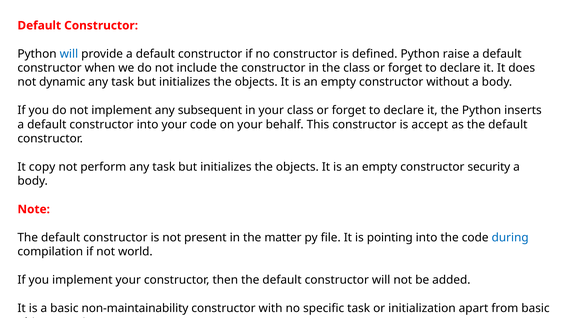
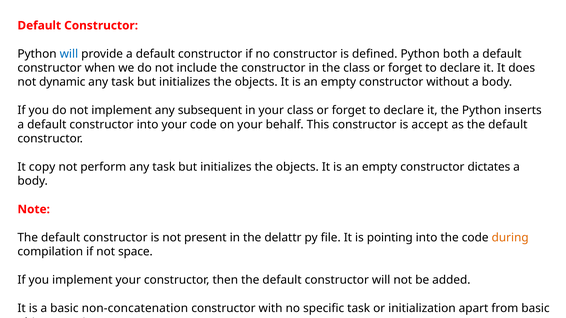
raise: raise -> both (456, 54)
security: security -> dictates (489, 167)
matter: matter -> delattr (283, 238)
during colour: blue -> orange (510, 238)
world: world -> space (135, 252)
non-maintainability: non-maintainability -> non-concatenation (135, 309)
